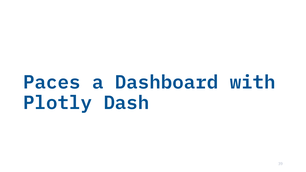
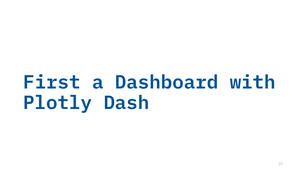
Paces: Paces -> First (52, 82)
